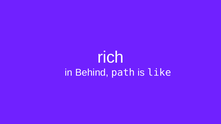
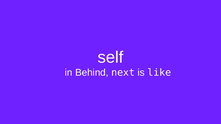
rich: rich -> self (110, 57)
path: path -> next (123, 73)
